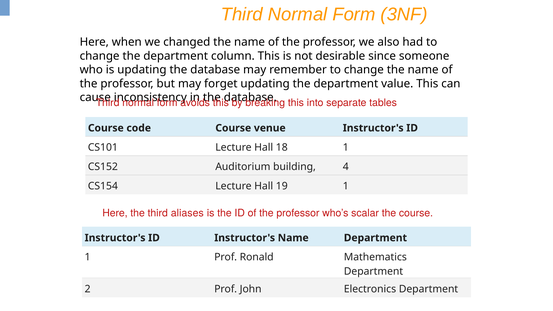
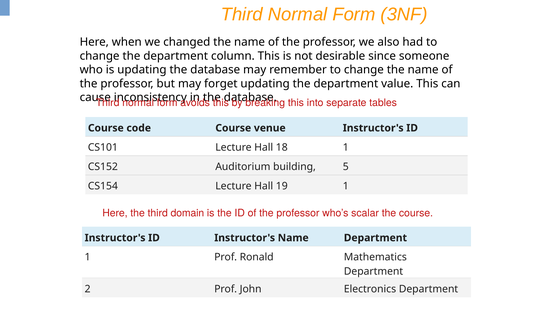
4: 4 -> 5 (346, 167)
aliases: aliases -> domain (187, 213)
